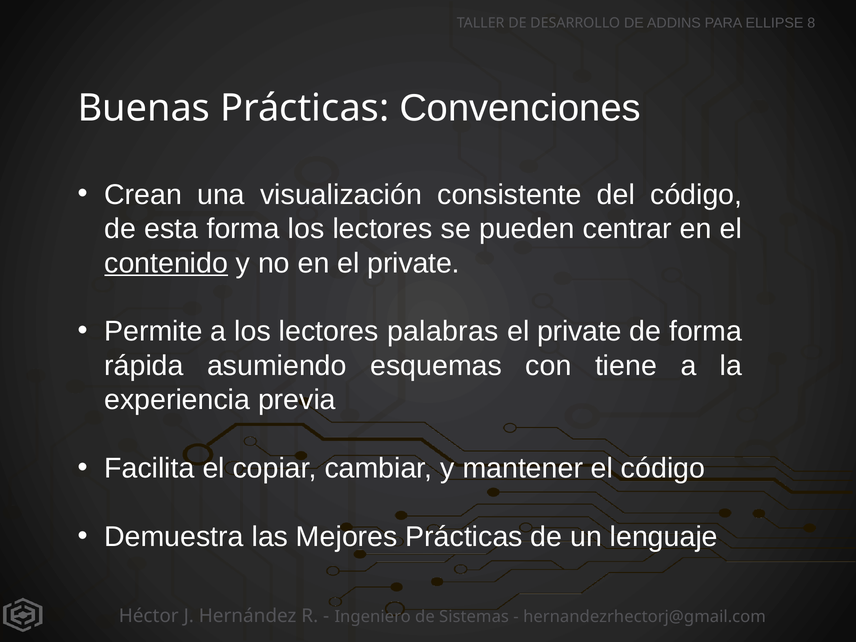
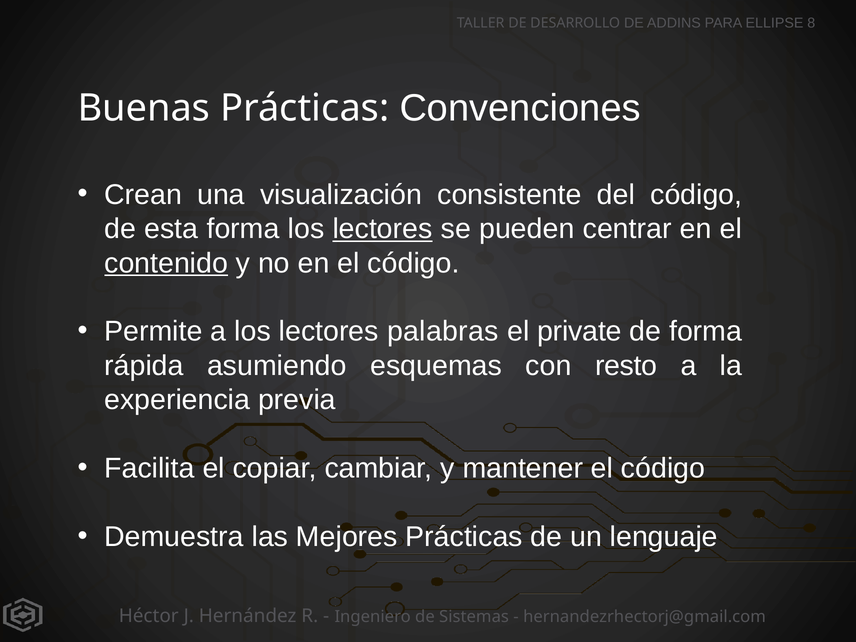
lectores underline: none -> present (383, 229)
en el private: private -> código (414, 263)
tiene: tiene -> resto (626, 366)
